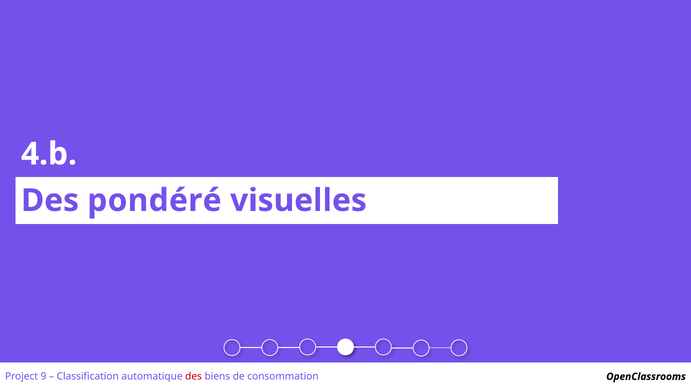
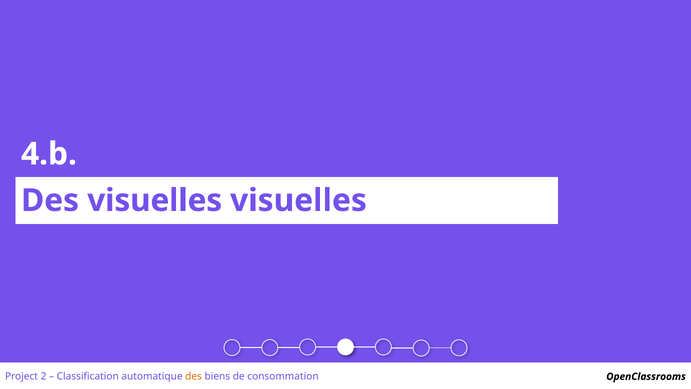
Des pondéré: pondéré -> visuelles (155, 200)
9: 9 -> 2 (44, 376)
des colour: red -> orange (194, 376)
